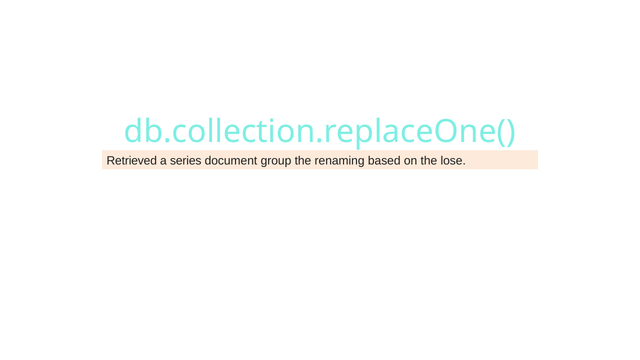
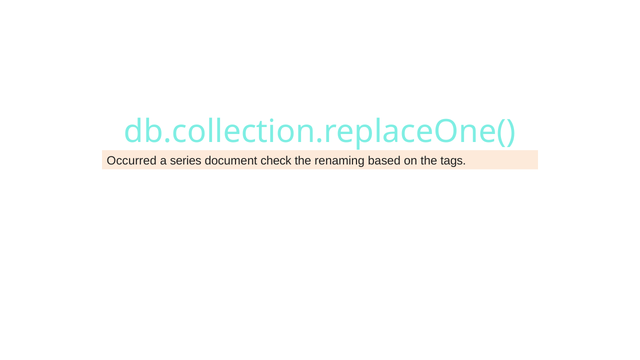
Retrieved: Retrieved -> Occurred (132, 161)
group: group -> check (276, 161)
lose: lose -> tags (453, 161)
